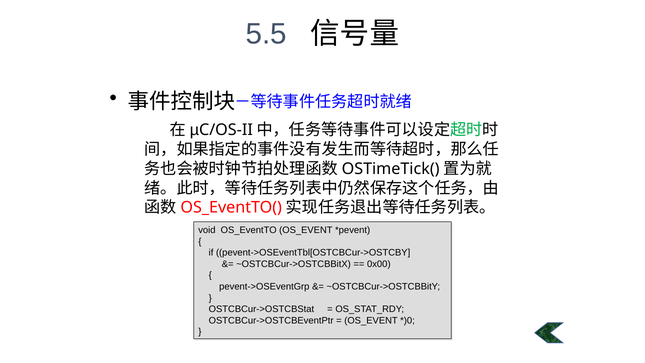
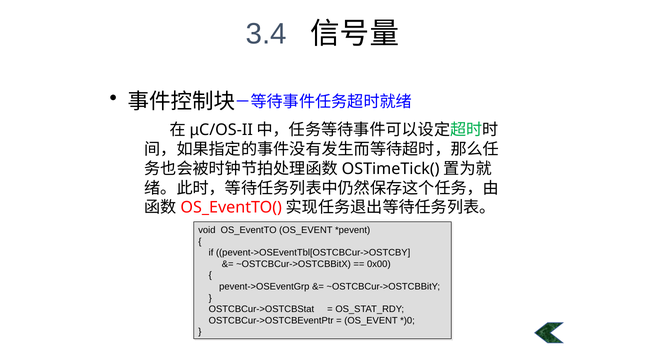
5.5: 5.5 -> 3.4 (266, 34)
